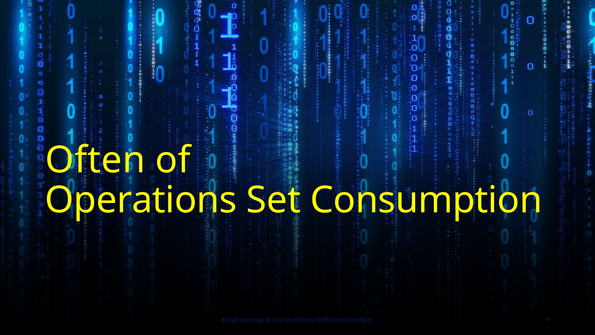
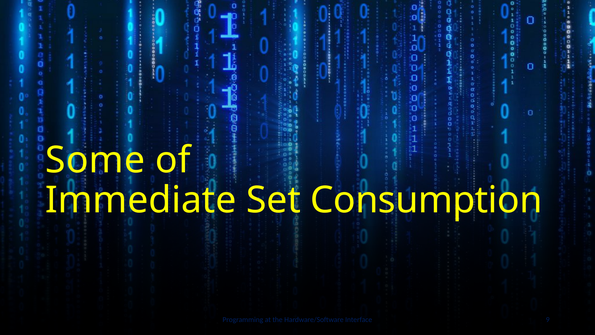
Often: Often -> Some (95, 160)
Operations: Operations -> Immediate (141, 200)
